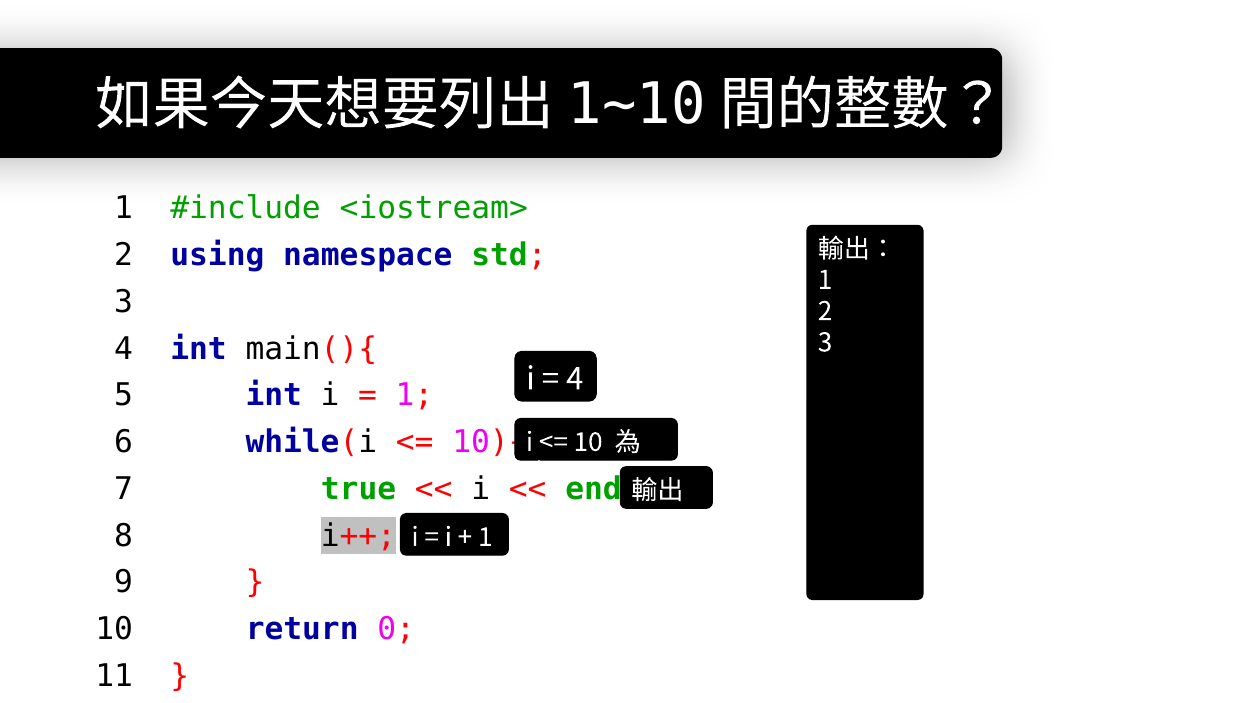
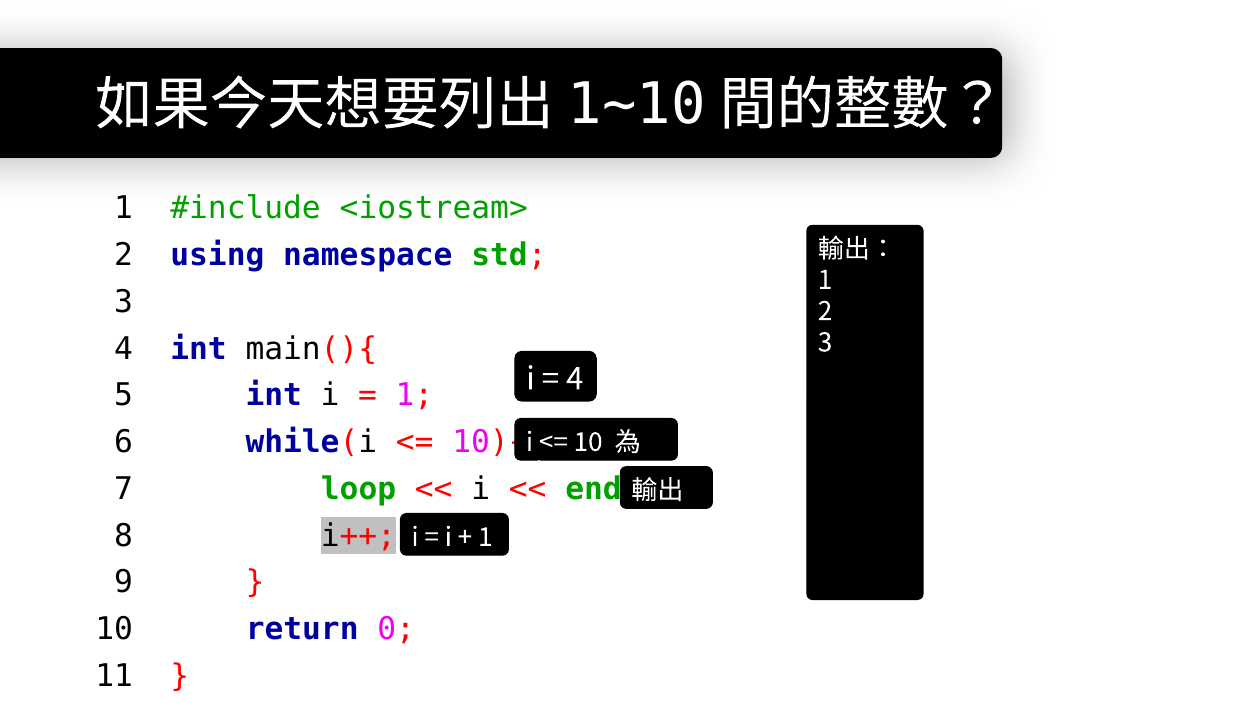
true: true -> loop (359, 489)
